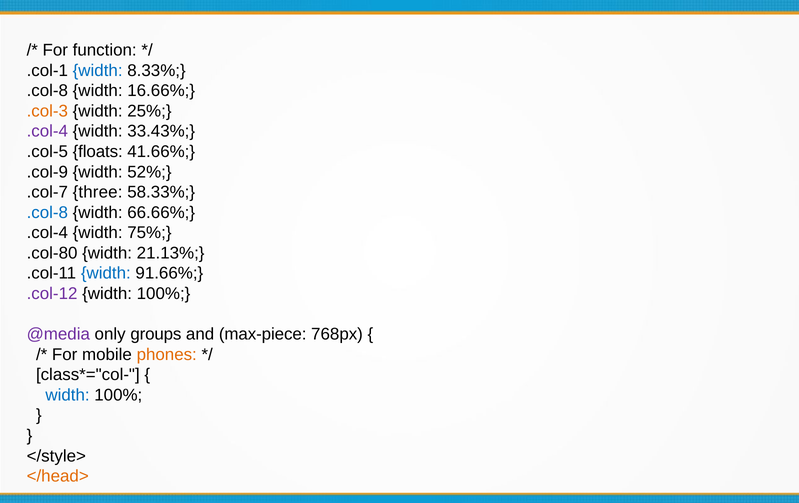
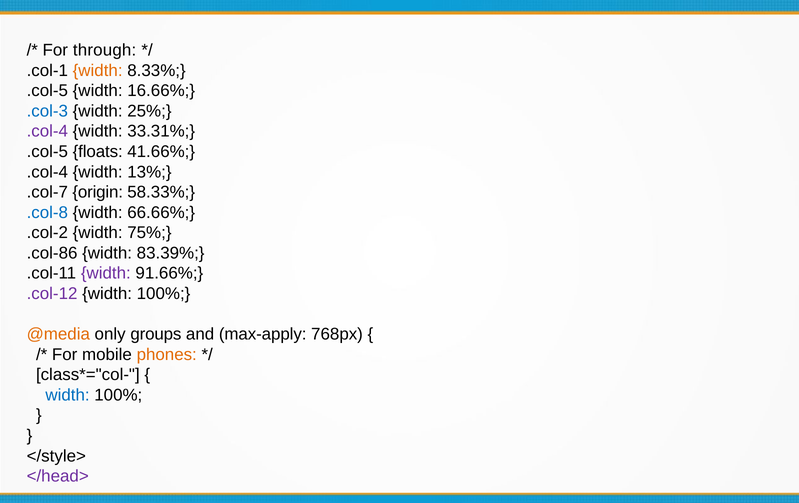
function: function -> through (105, 50)
width colour: blue -> orange (98, 71)
.col-8: .col-8 -> .col-5 (47, 91)
.col-3 colour: orange -> blue (47, 111)
33.43%: 33.43% -> 33.31% (161, 131)
.col-9: .col-9 -> .col-4 (47, 172)
52%: 52% -> 13% (149, 172)
three: three -> origin (98, 192)
.col-4: .col-4 -> .col-2 (47, 233)
.col-80: .col-80 -> .col-86 (52, 253)
21.13%: 21.13% -> 83.39% (171, 253)
width colour: blue -> purple (106, 274)
@media colour: purple -> orange (58, 335)
max-piece: max-piece -> max-apply (263, 335)
</head> colour: orange -> purple (58, 477)
